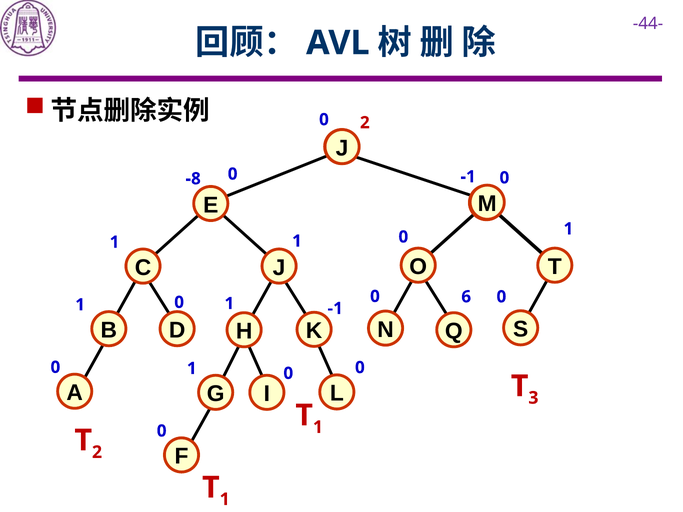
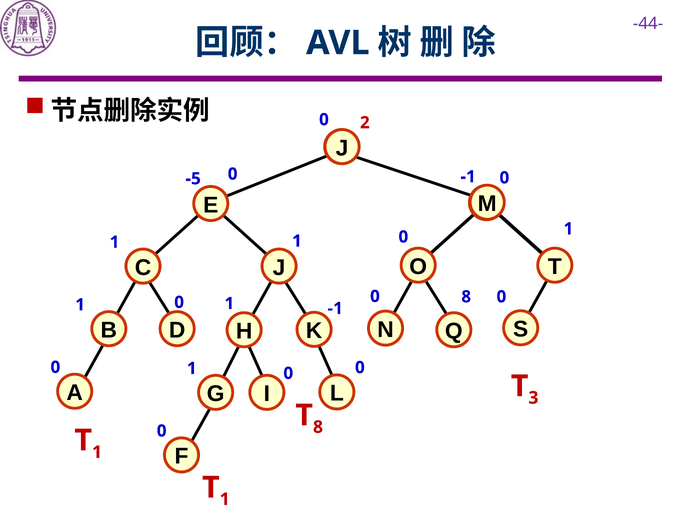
-8: -8 -> -5 (193, 179)
0 6: 6 -> 8 (466, 297)
1: 1 -> 8 (318, 427)
2: 2 -> 1 (97, 452)
